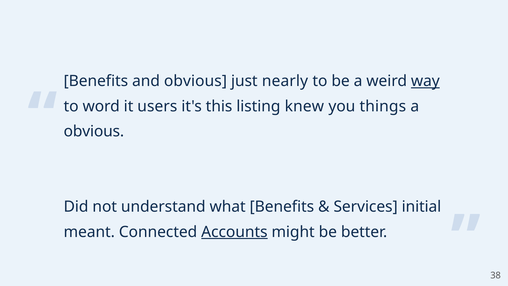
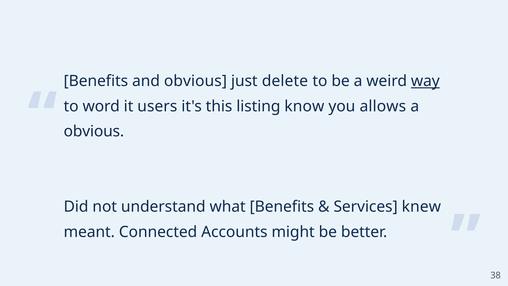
nearly: nearly -> delete (285, 81)
knew: knew -> know (304, 106)
things: things -> allows (383, 106)
initial: initial -> knew (421, 207)
Accounts underline: present -> none (234, 232)
